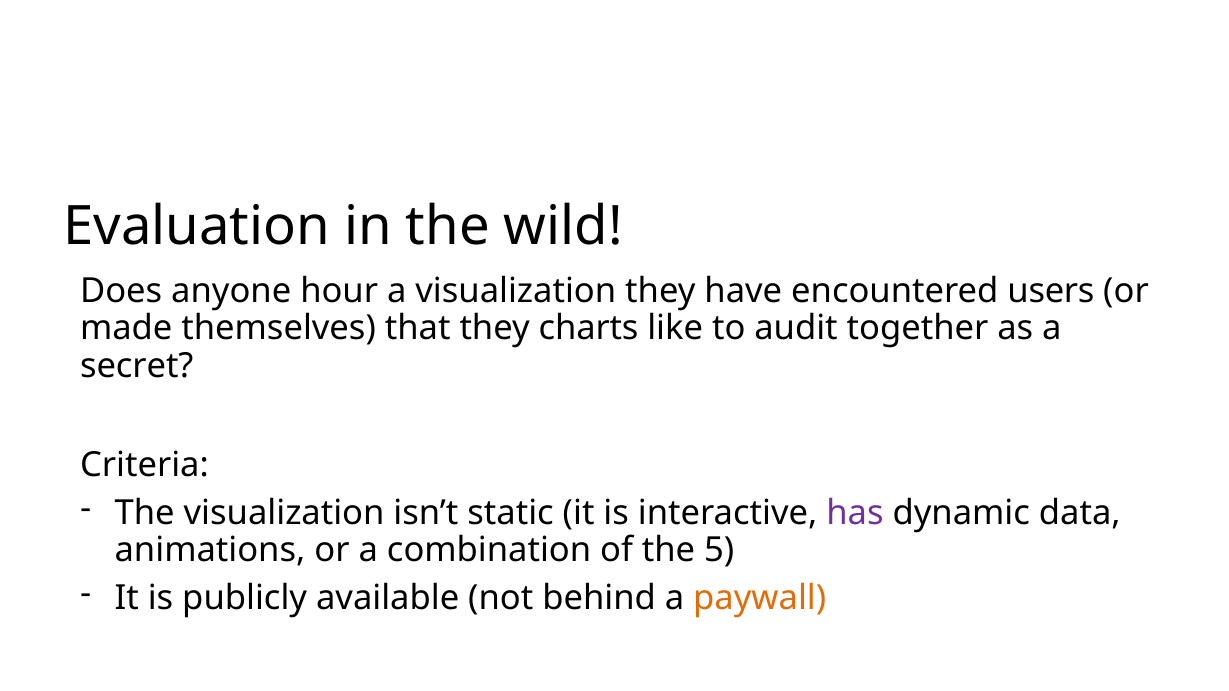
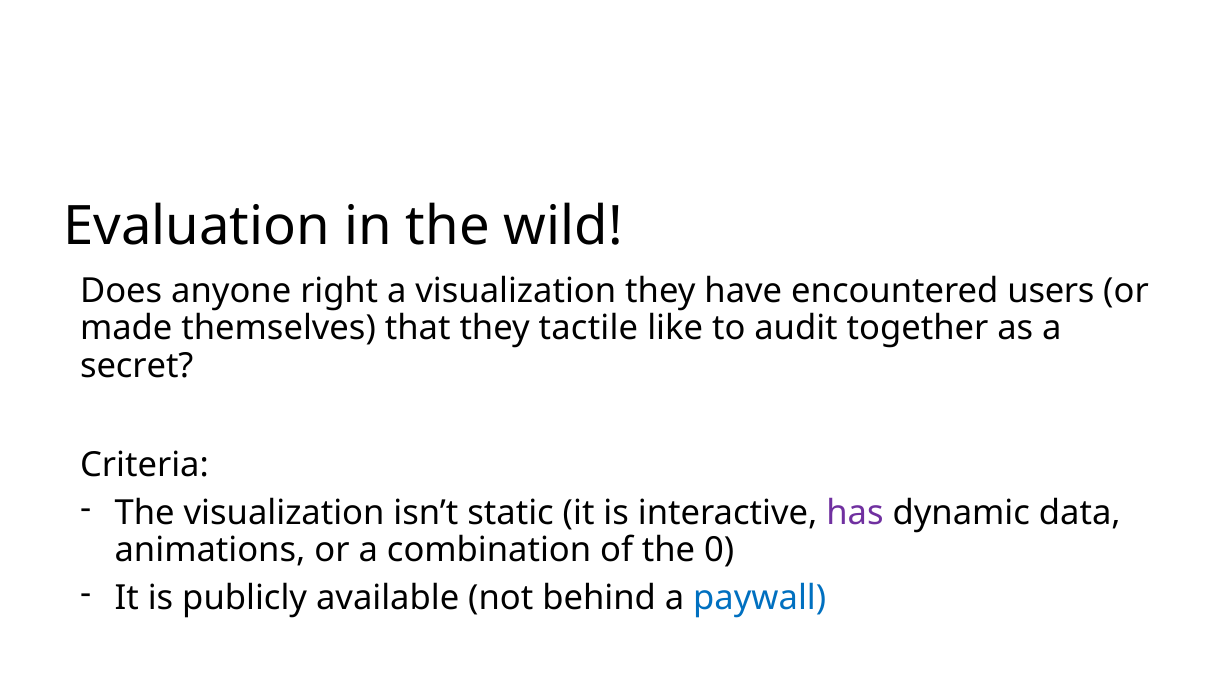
hour: hour -> right (339, 291)
charts: charts -> tactile (588, 329)
5: 5 -> 0 (719, 550)
paywall colour: orange -> blue (760, 598)
